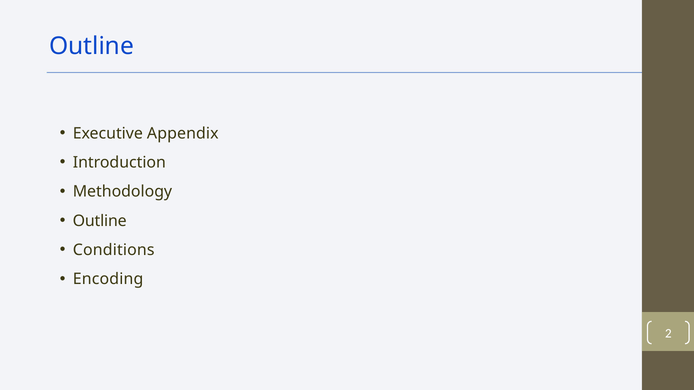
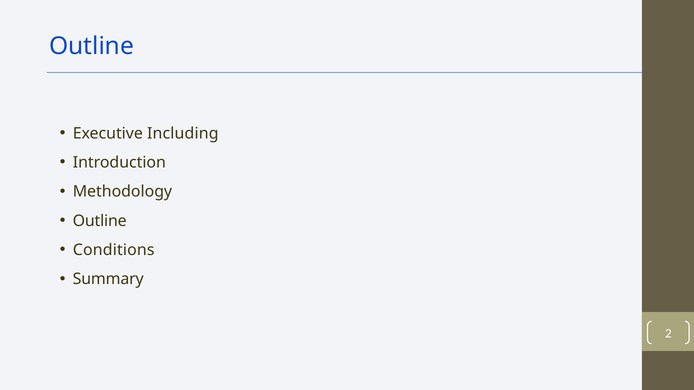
Appendix: Appendix -> Including (183, 134)
Encoding: Encoding -> Summary (108, 279)
